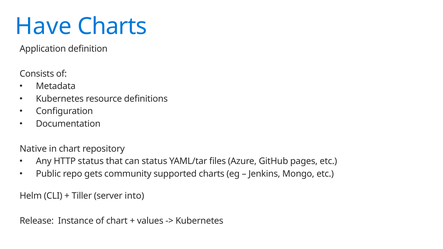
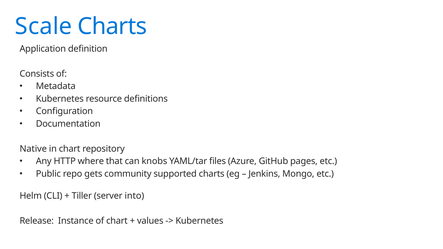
Have: Have -> Scale (44, 26)
HTTP status: status -> where (91, 161)
can status: status -> knobs (154, 161)
